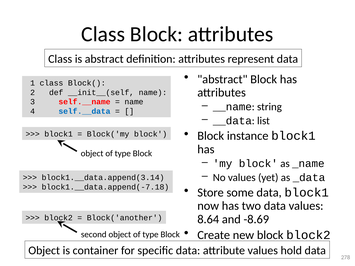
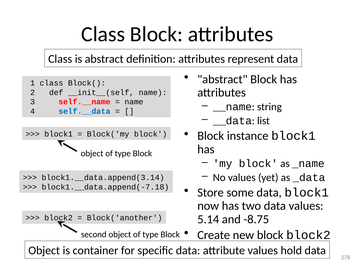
8.64: 8.64 -> 5.14 (208, 219)
-8.69: -8.69 -> -8.75 (256, 219)
